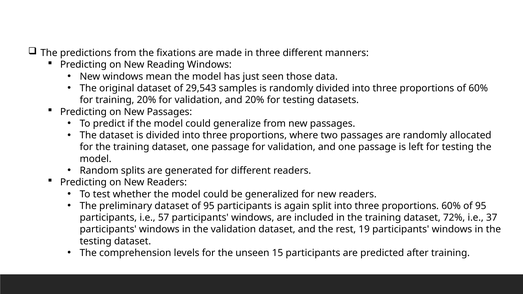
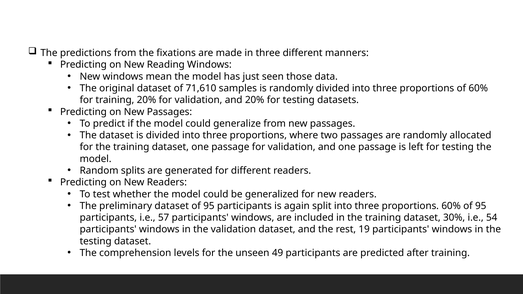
29,543: 29,543 -> 71,610 (201, 88)
72%: 72% -> 30% (454, 218)
37: 37 -> 54 (492, 218)
15: 15 -> 49 (278, 253)
